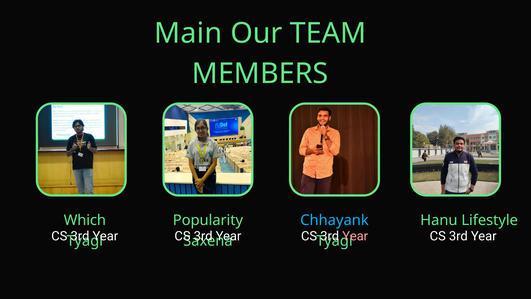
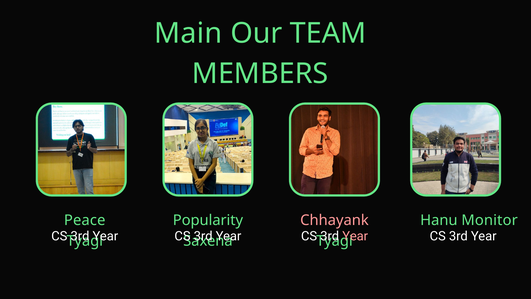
Which: Which -> Peace (85, 220)
Chhayank colour: light blue -> pink (334, 220)
Lifestyle: Lifestyle -> Monitor (490, 220)
